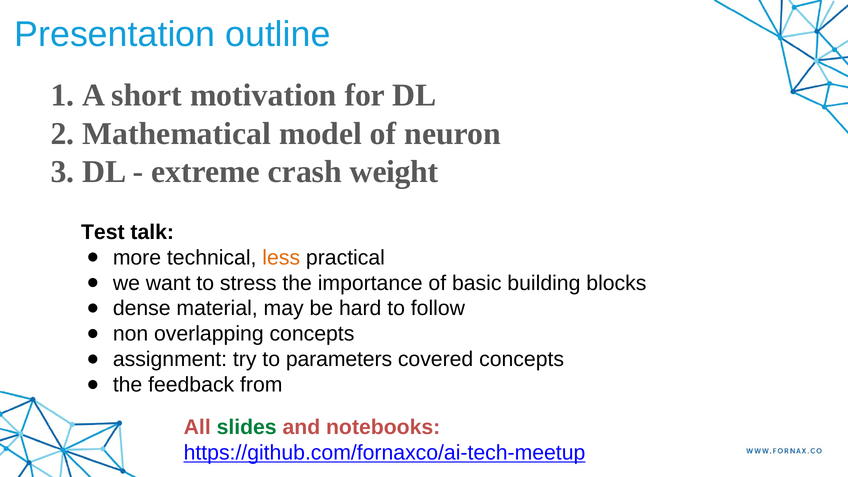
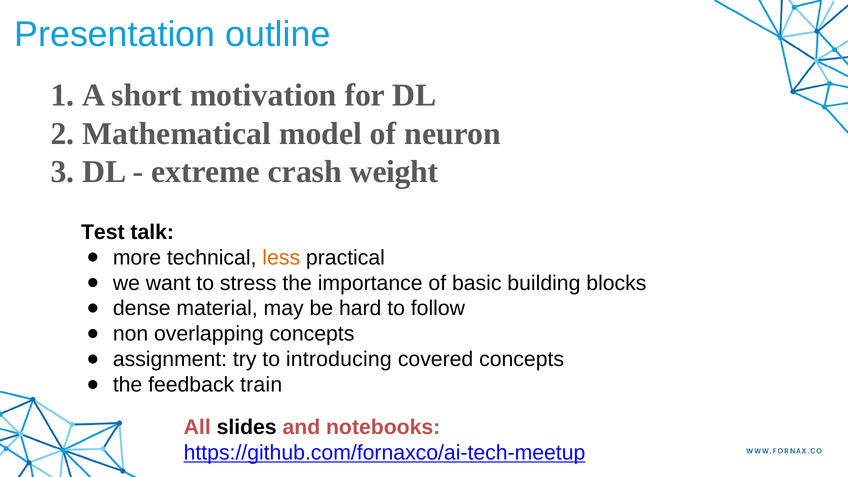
parameters: parameters -> introducing (339, 359)
from: from -> train (261, 385)
slides colour: green -> black (247, 427)
